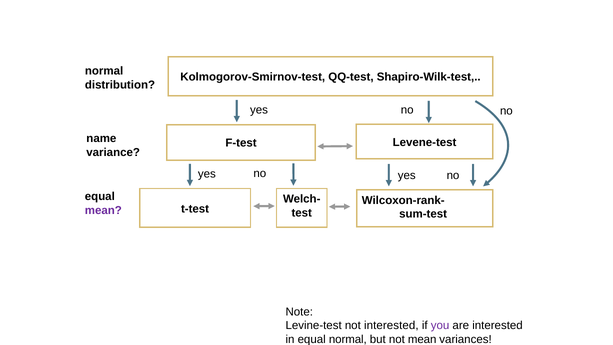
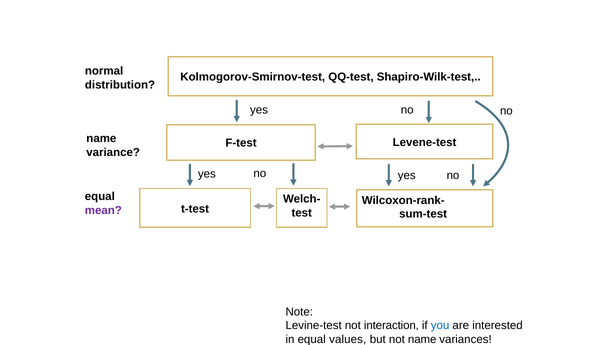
not interested: interested -> interaction (391, 325)
you colour: purple -> blue (440, 325)
equal normal: normal -> values (348, 339)
not mean: mean -> name (422, 339)
